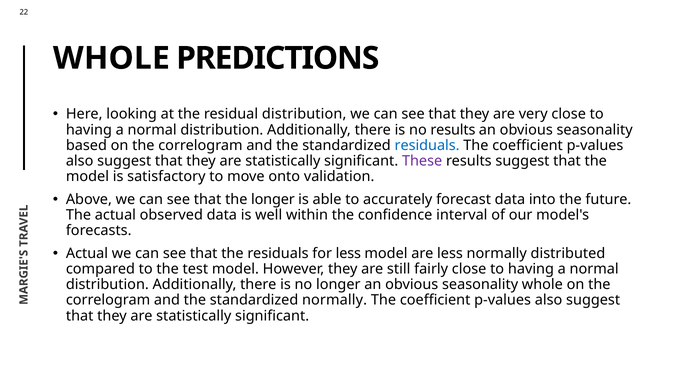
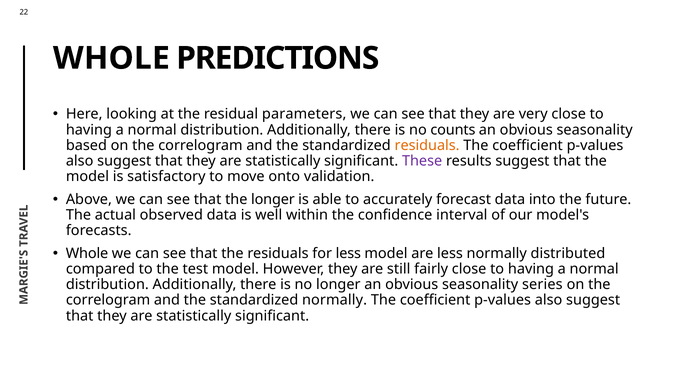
residual distribution: distribution -> parameters (304, 114)
no results: results -> counts (453, 130)
residuals colour: blue -> orange (427, 145)
Actual: Actual -> Whole (87, 254)
seasonality whole: whole -> series (542, 285)
